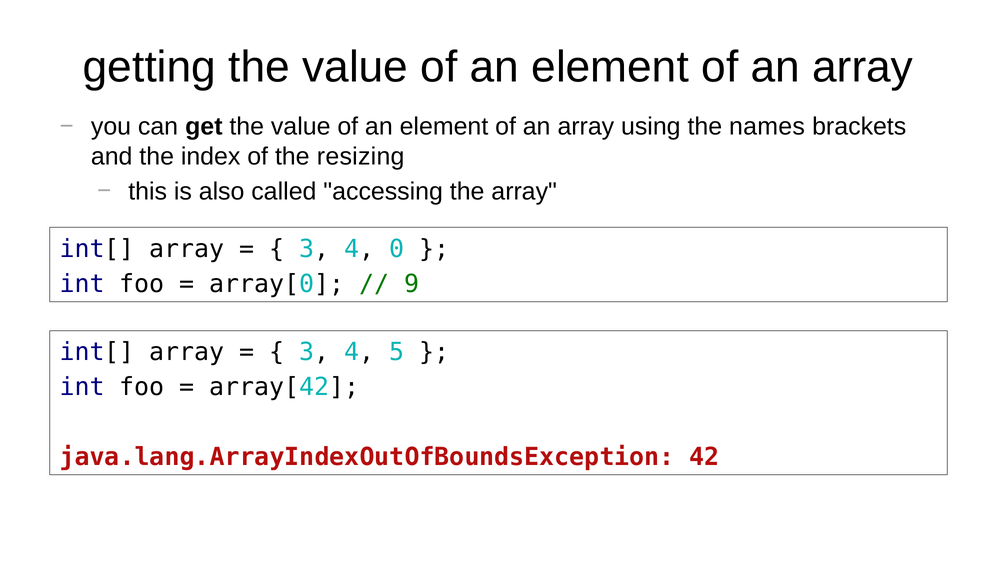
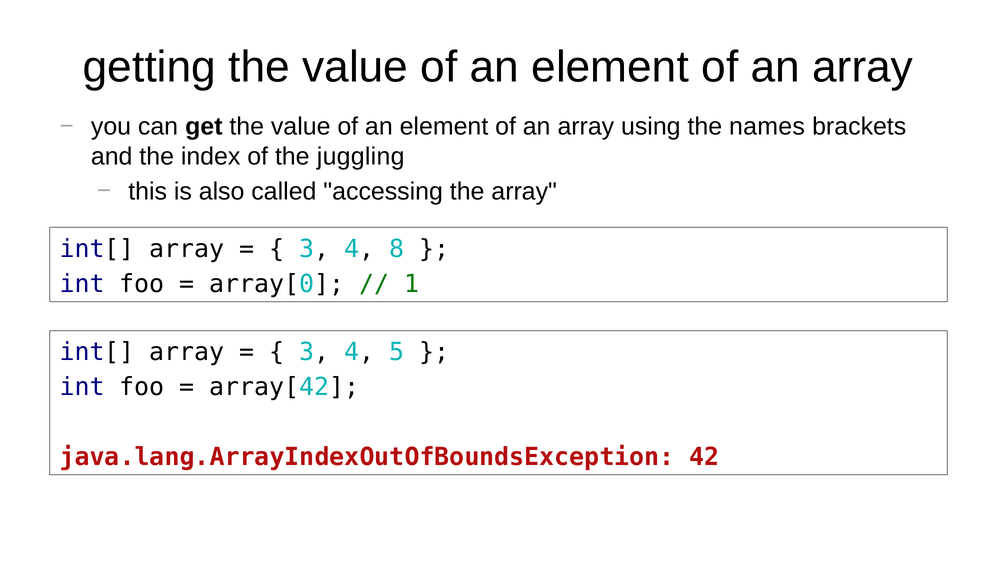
resizing: resizing -> juggling (361, 157)
0: 0 -> 8 (397, 249)
9: 9 -> 1 (412, 284)
